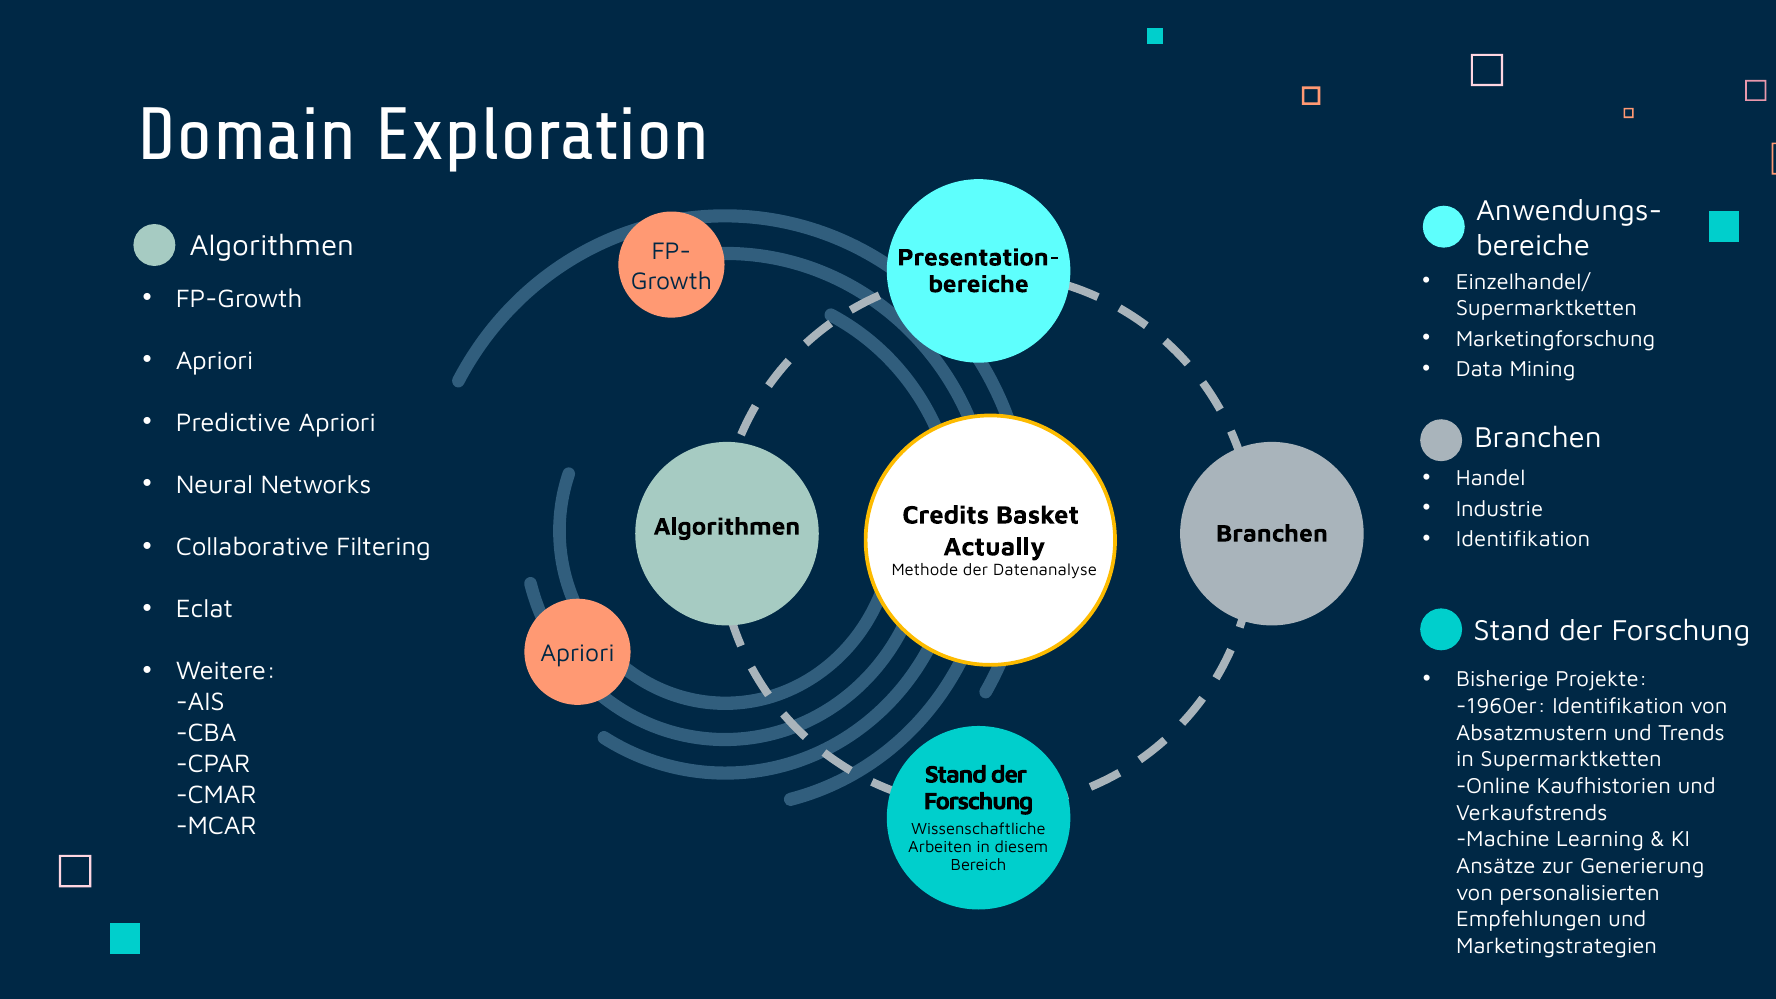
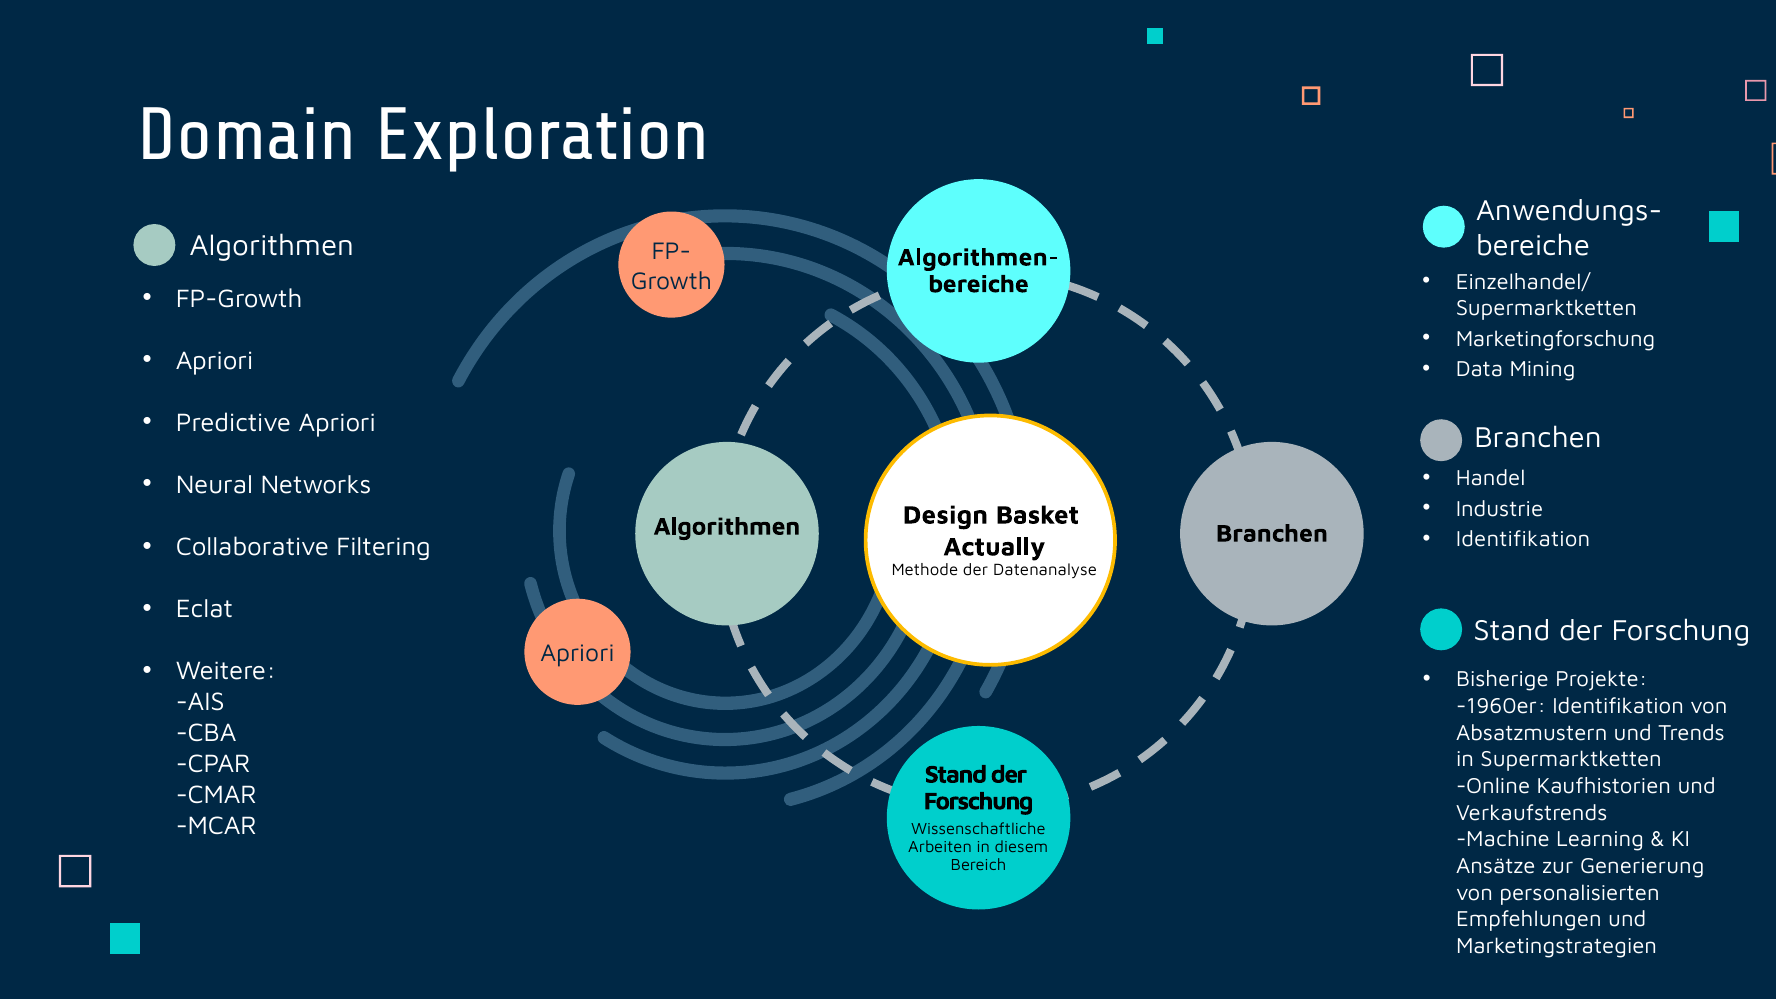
Presentation-: Presentation- -> Algorithmen- (979, 257)
Credits: Credits -> Design (945, 515)
